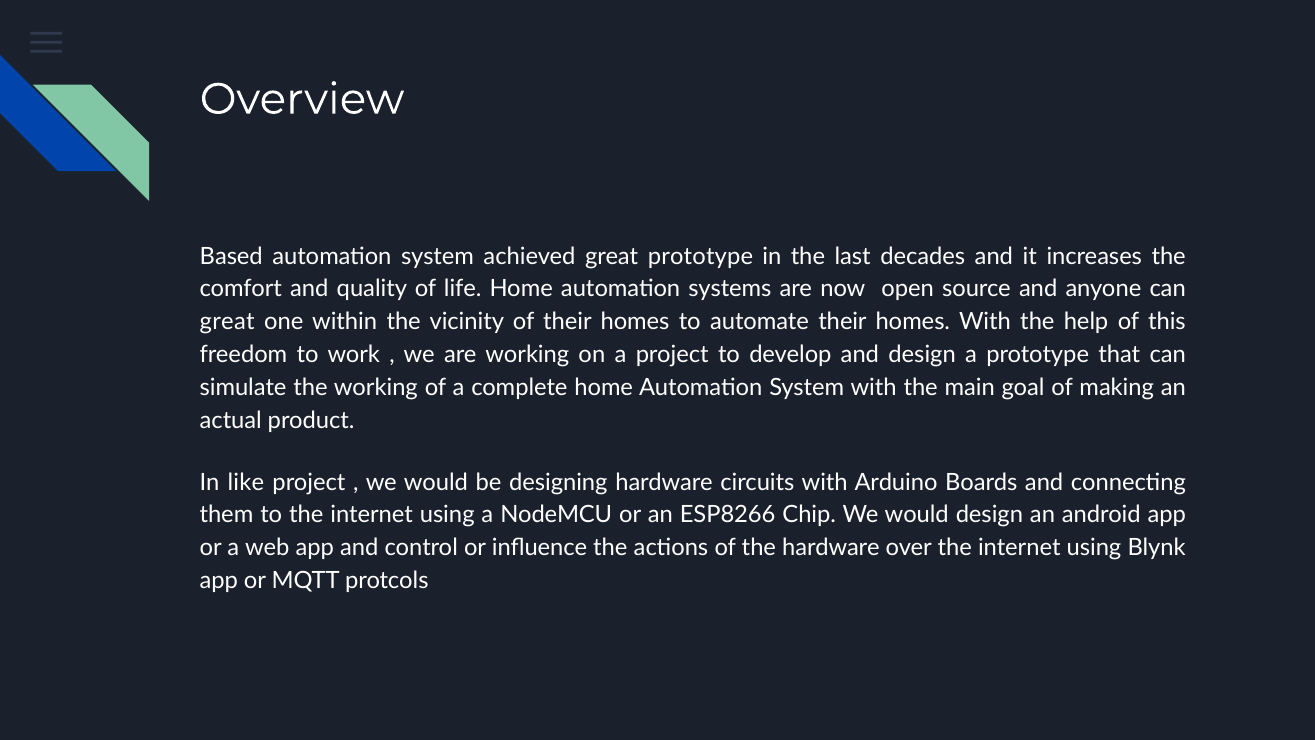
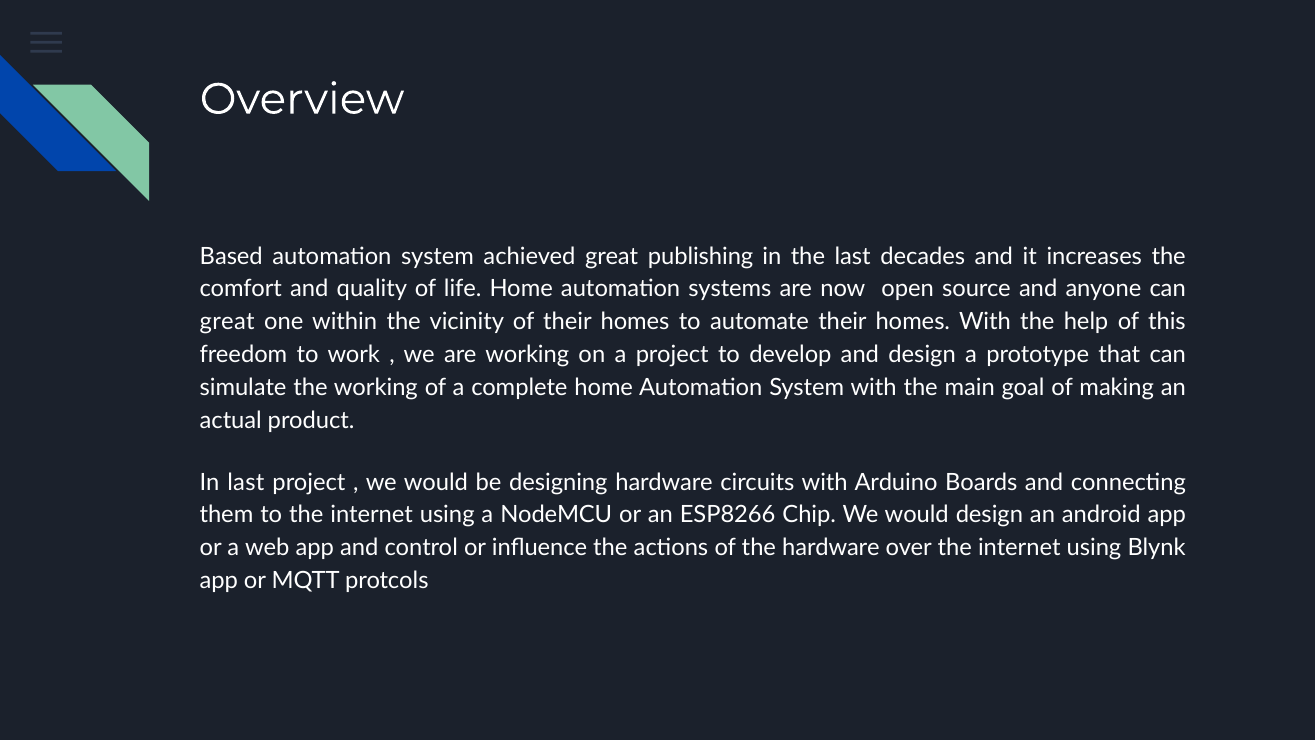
great prototype: prototype -> publishing (701, 256)
In like: like -> last (246, 482)
